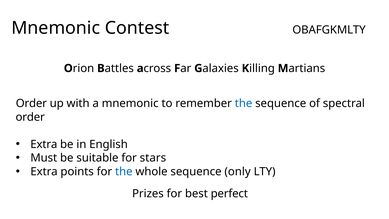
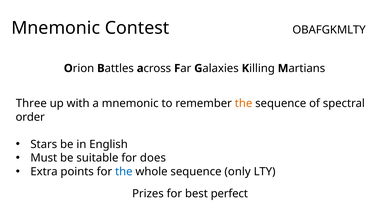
Order: Order -> Three (31, 103)
the colour: blue -> orange (244, 103)
Extra: Extra -> Stars (44, 144)
stars: stars -> does (153, 158)
